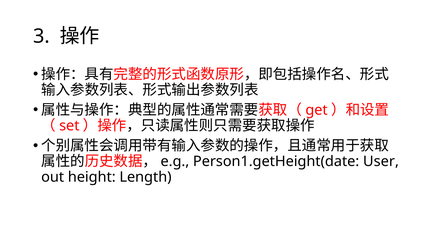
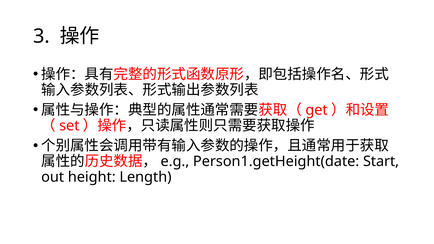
User: User -> Start (381, 162)
